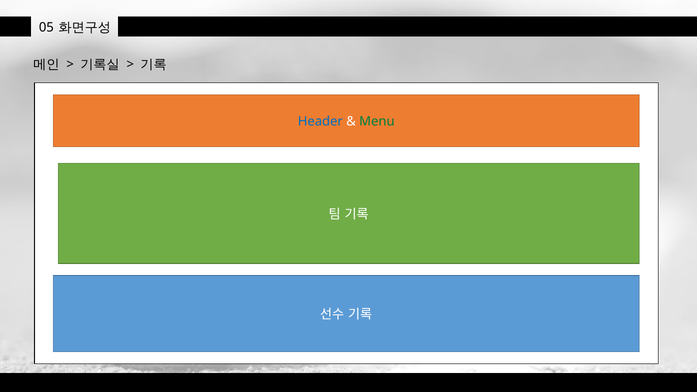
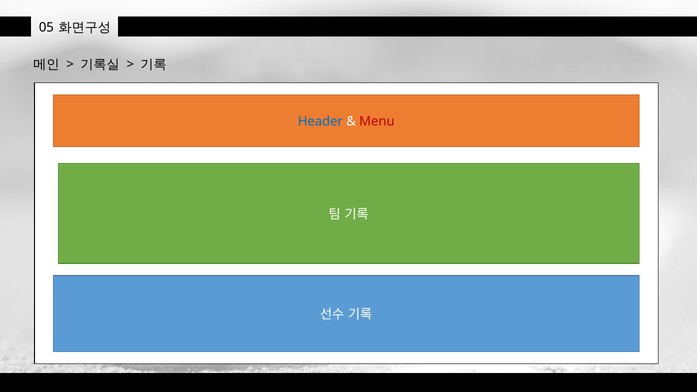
Menu colour: green -> red (377, 122)
